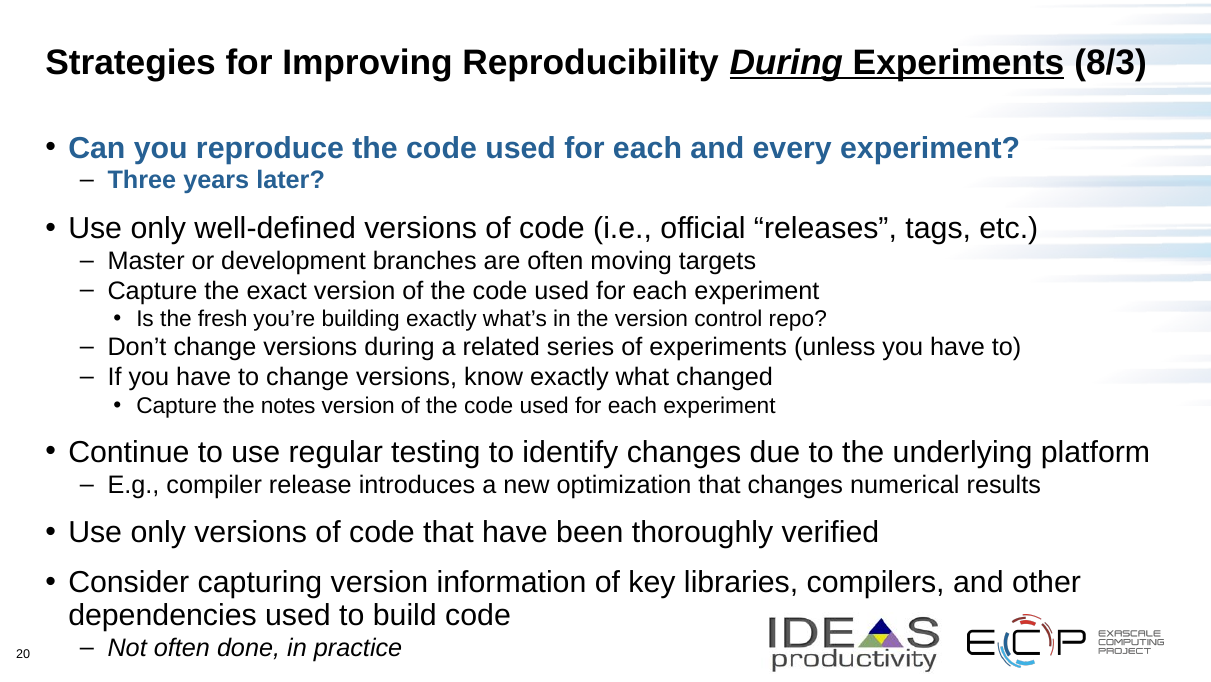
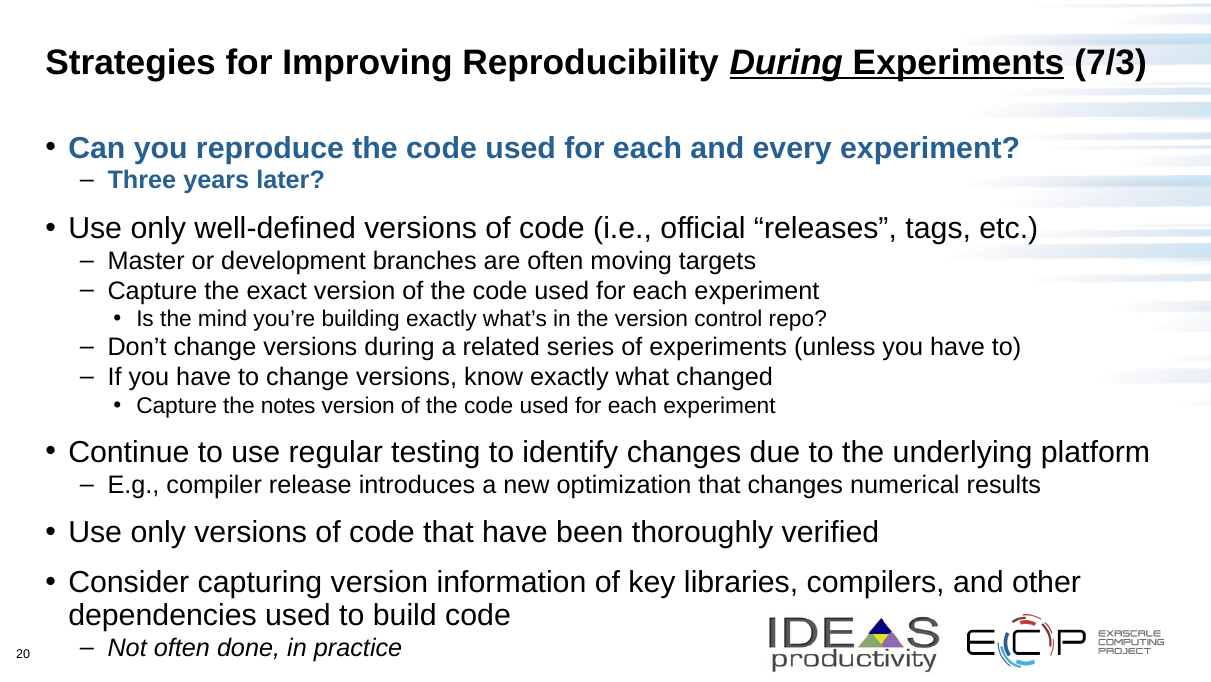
8/3: 8/3 -> 7/3 (1111, 63)
fresh: fresh -> mind (223, 319)
